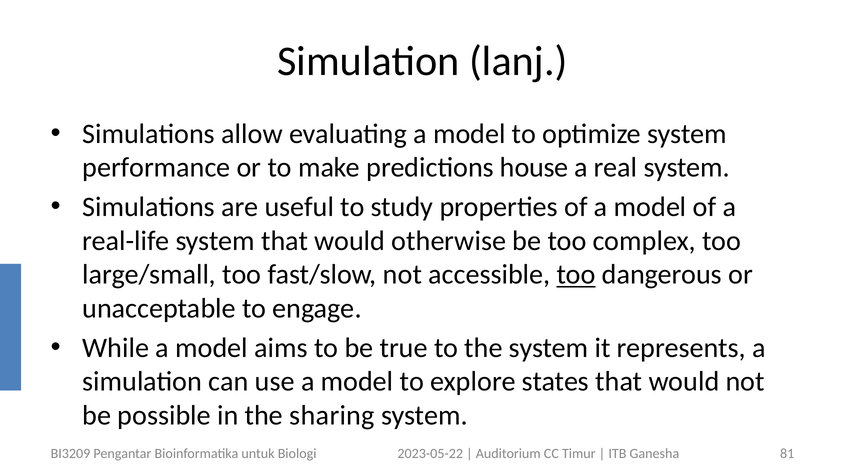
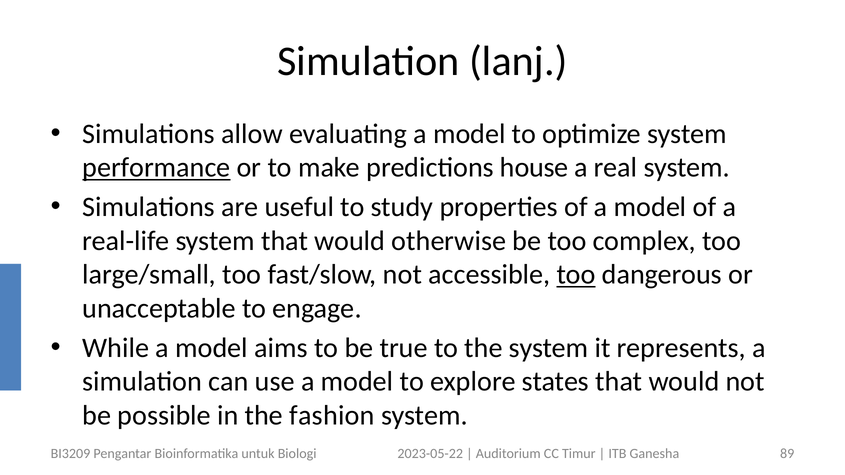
performance underline: none -> present (156, 168)
sharing: sharing -> fashion (332, 416)
81: 81 -> 89 (787, 454)
